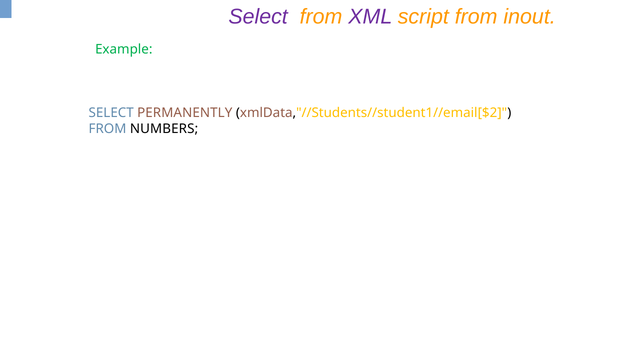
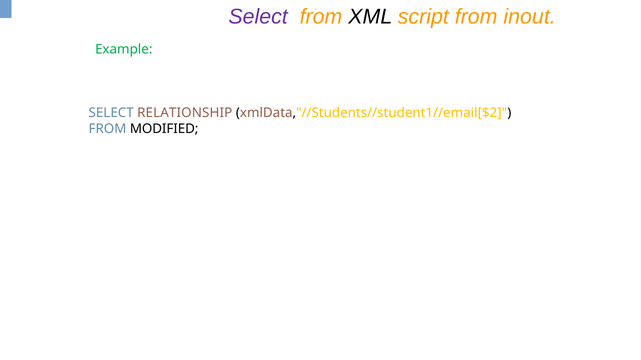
XML colour: purple -> black (370, 17)
PERMANENTLY: PERMANENTLY -> RELATIONSHIP (185, 113)
NUMBERS: NUMBERS -> MODIFIED (164, 129)
